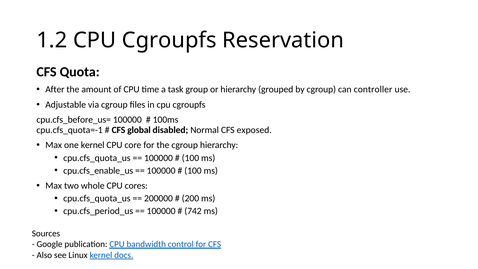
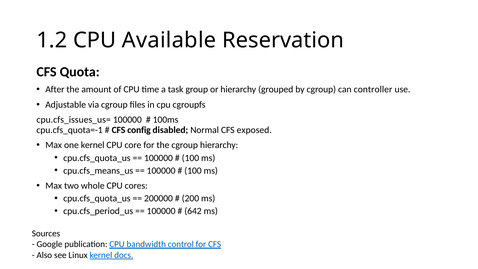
1.2 CPU Cgroupfs: Cgroupfs -> Available (169, 40)
cpu.cfs_before_us=: cpu.cfs_before_us= -> cpu.cfs_issues_us= (74, 120)
global: global -> config (139, 130)
cpu.cfs_enable_us: cpu.cfs_enable_us -> cpu.cfs_means_us (98, 171)
742: 742 -> 642 (193, 211)
